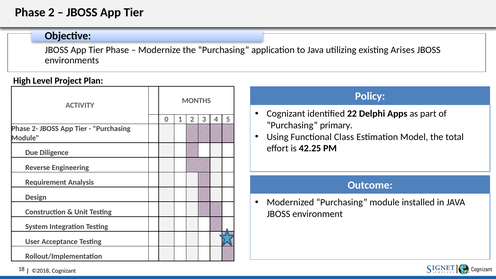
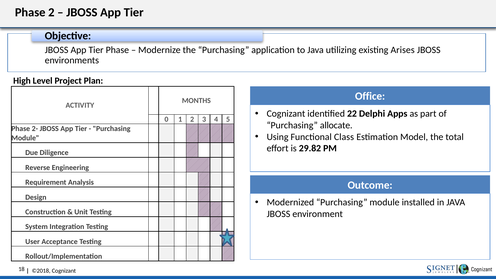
Policy: Policy -> Office (370, 96)
primary: primary -> allocate (336, 125)
42.25: 42.25 -> 29.82 (310, 148)
